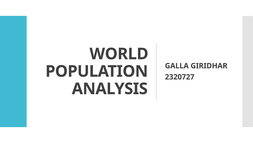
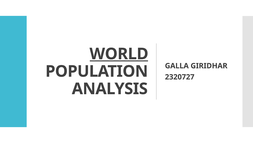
WORLD underline: none -> present (119, 54)
